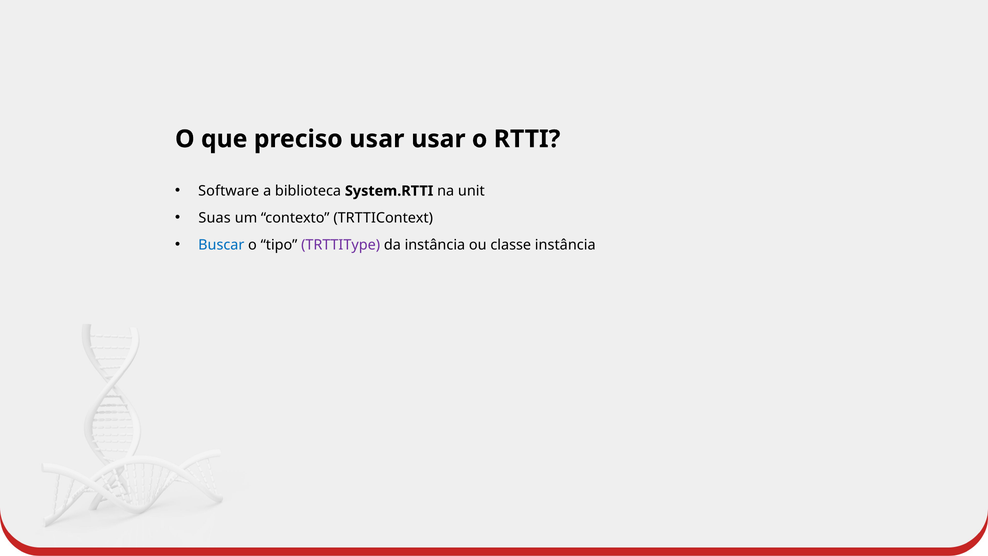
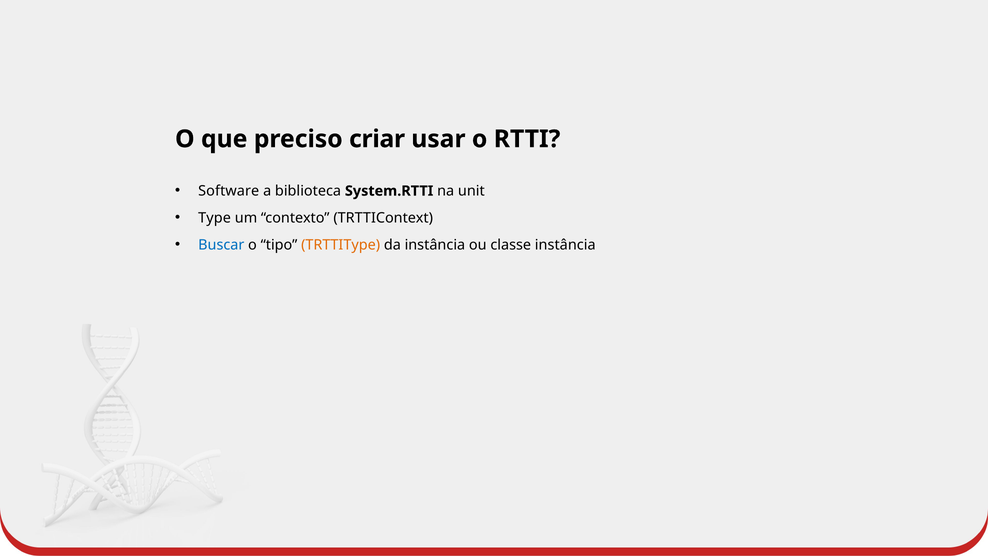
preciso usar: usar -> criar (377, 139)
Suas: Suas -> Type (215, 218)
TRTTIType colour: purple -> orange (341, 245)
